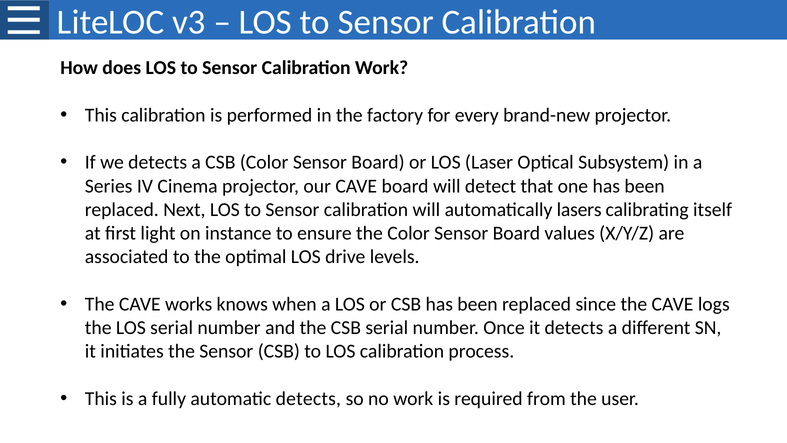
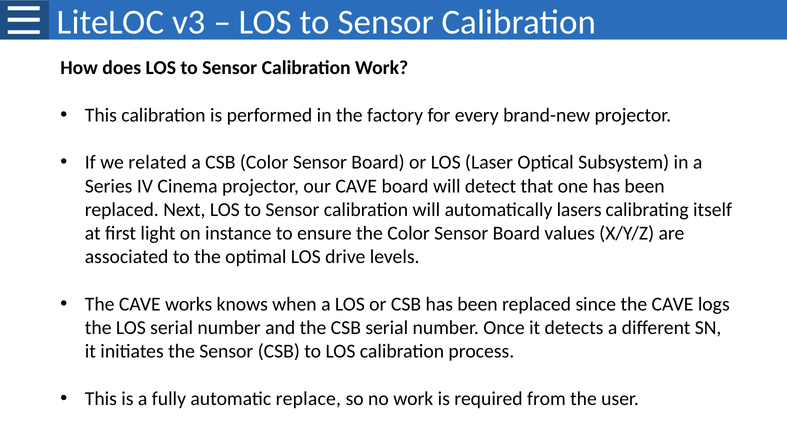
we detects: detects -> related (158, 162)
automatic detects: detects -> replace (308, 398)
